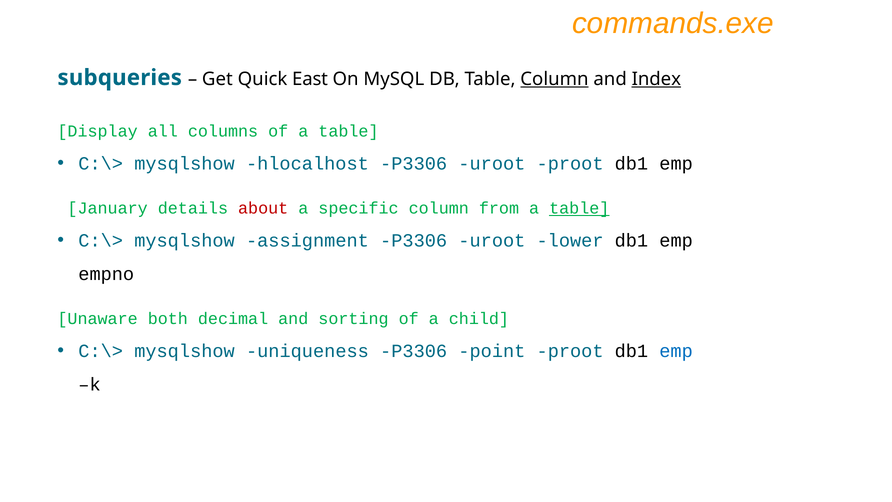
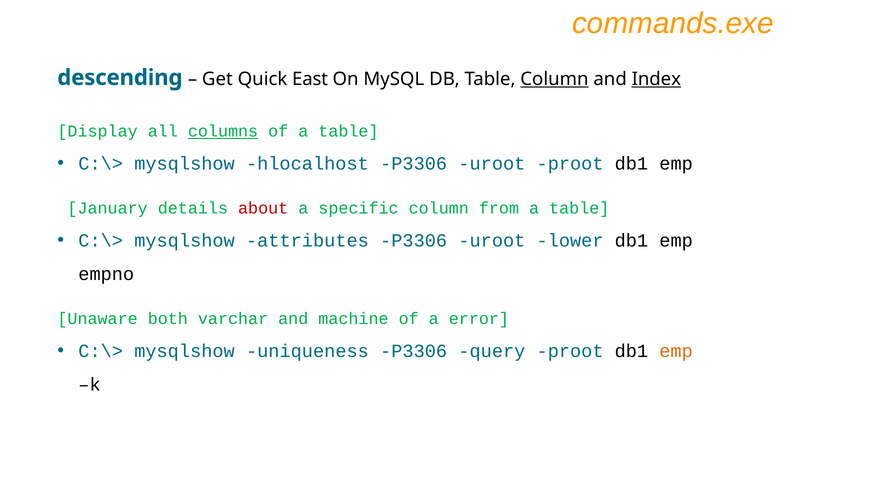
subqueries: subqueries -> descending (120, 78)
columns underline: none -> present (223, 131)
table underline: present -> none (579, 208)
assignment: assignment -> attributes (307, 241)
decimal: decimal -> varchar (233, 319)
sorting: sorting -> machine (353, 319)
child: child -> error (479, 319)
point: point -> query (492, 351)
emp colour: blue -> orange (676, 351)
